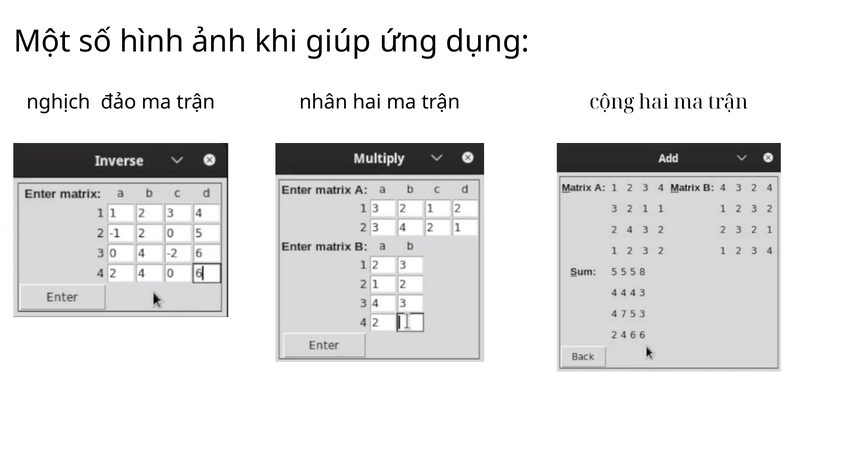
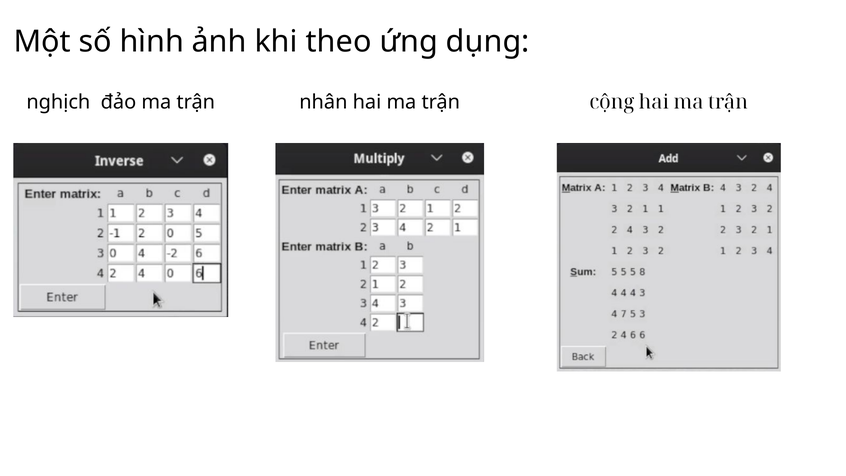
giúp: giúp -> theo (339, 42)
